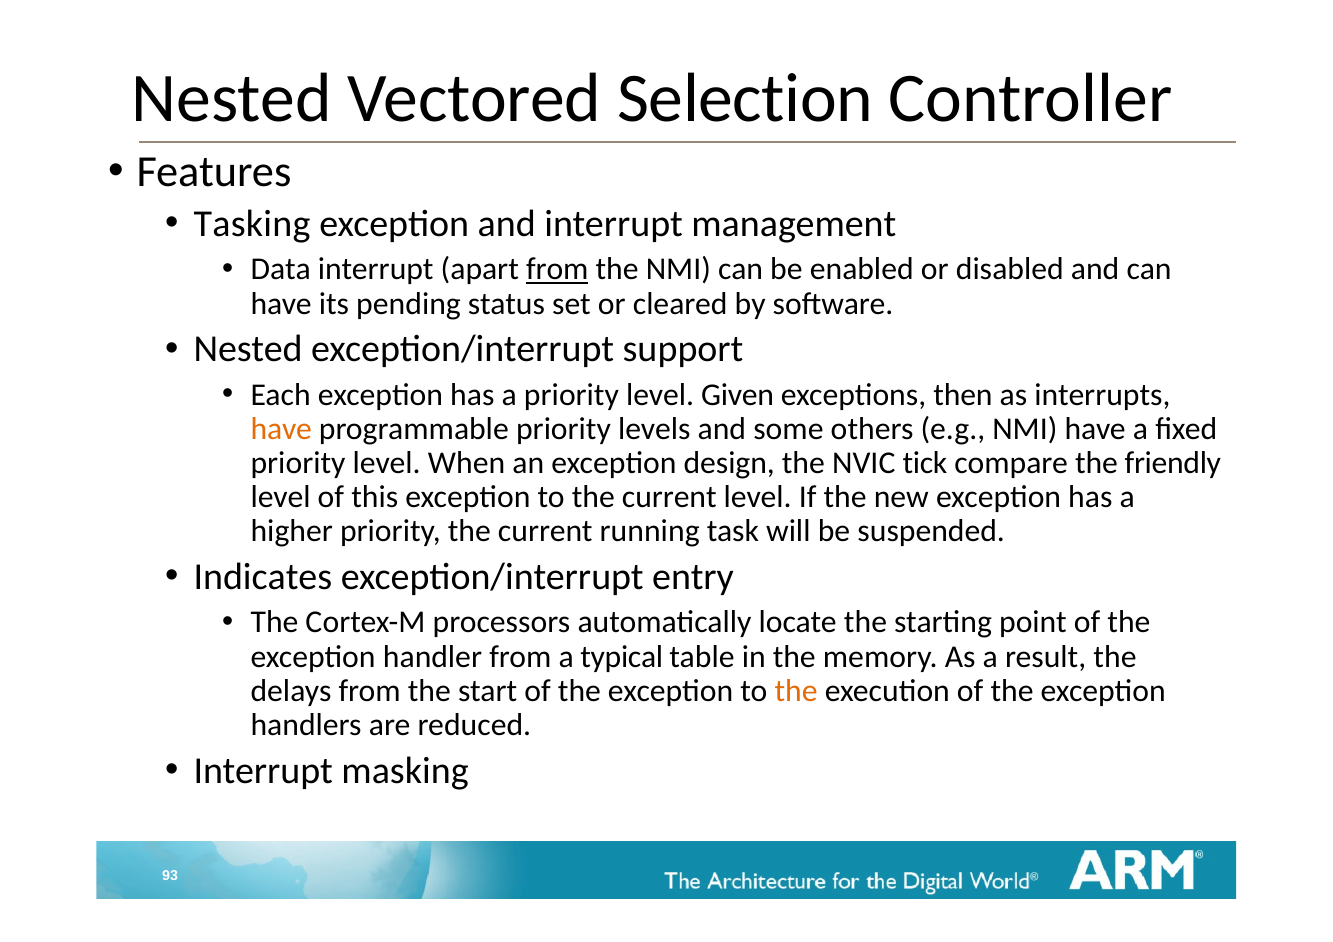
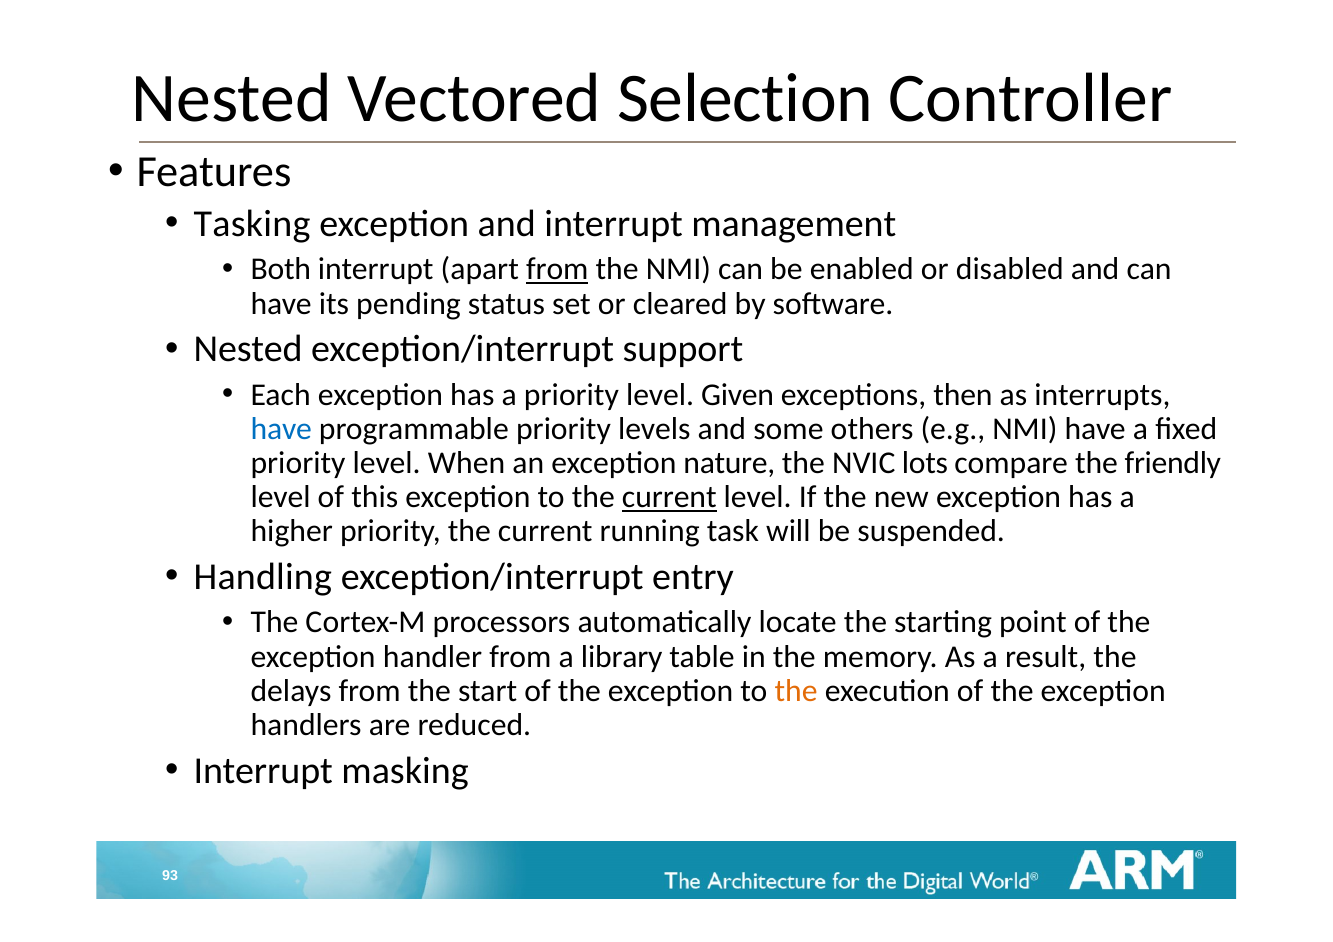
Data: Data -> Both (281, 269)
have colour: orange -> blue (281, 429)
design: design -> nature (729, 463)
tick: tick -> lots (925, 463)
current underline: none -> present (669, 497)
Indicates: Indicates -> Handling (263, 577)
typical: typical -> library (622, 657)
